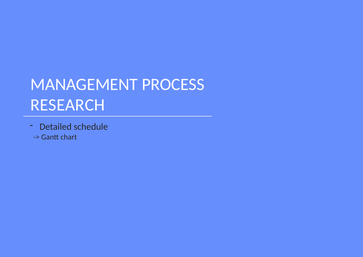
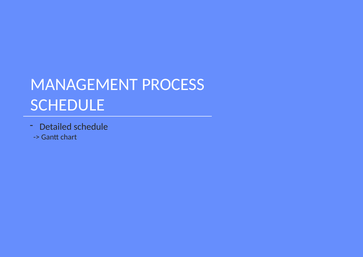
RESEARCH: RESEARCH -> SCHEDULE (68, 105)
